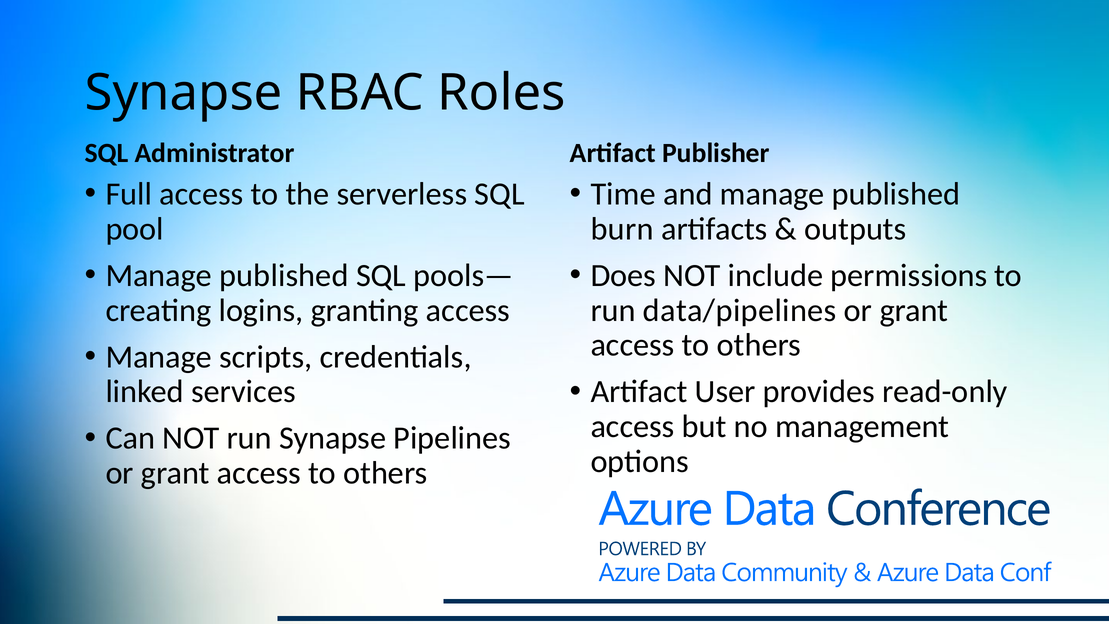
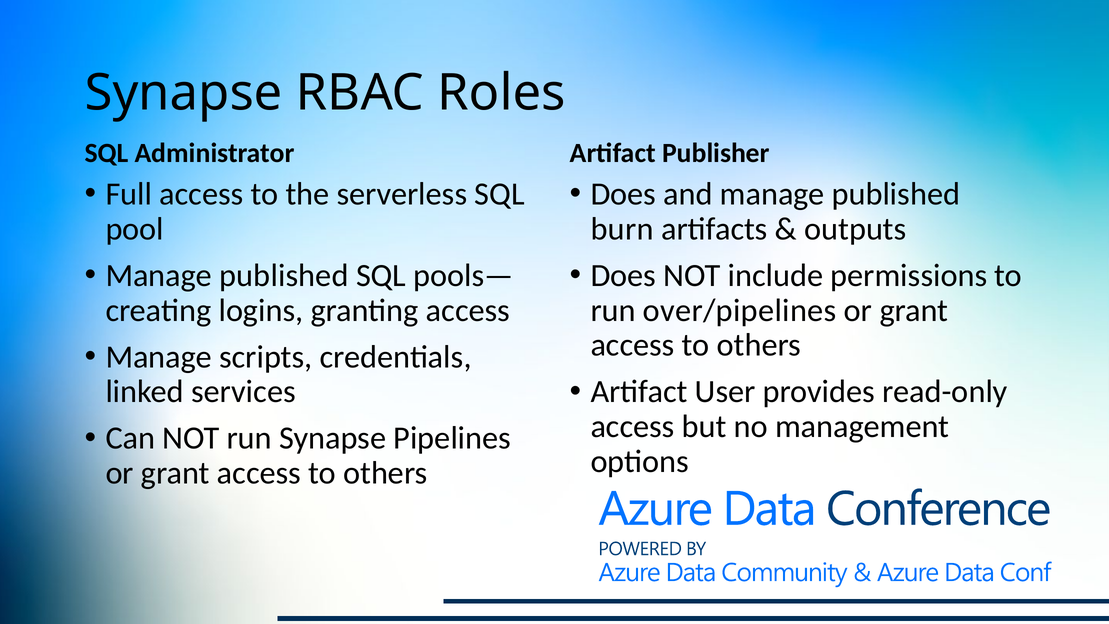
Time: Time -> Does (623, 194)
data/pipelines: data/pipelines -> over/pipelines (740, 310)
